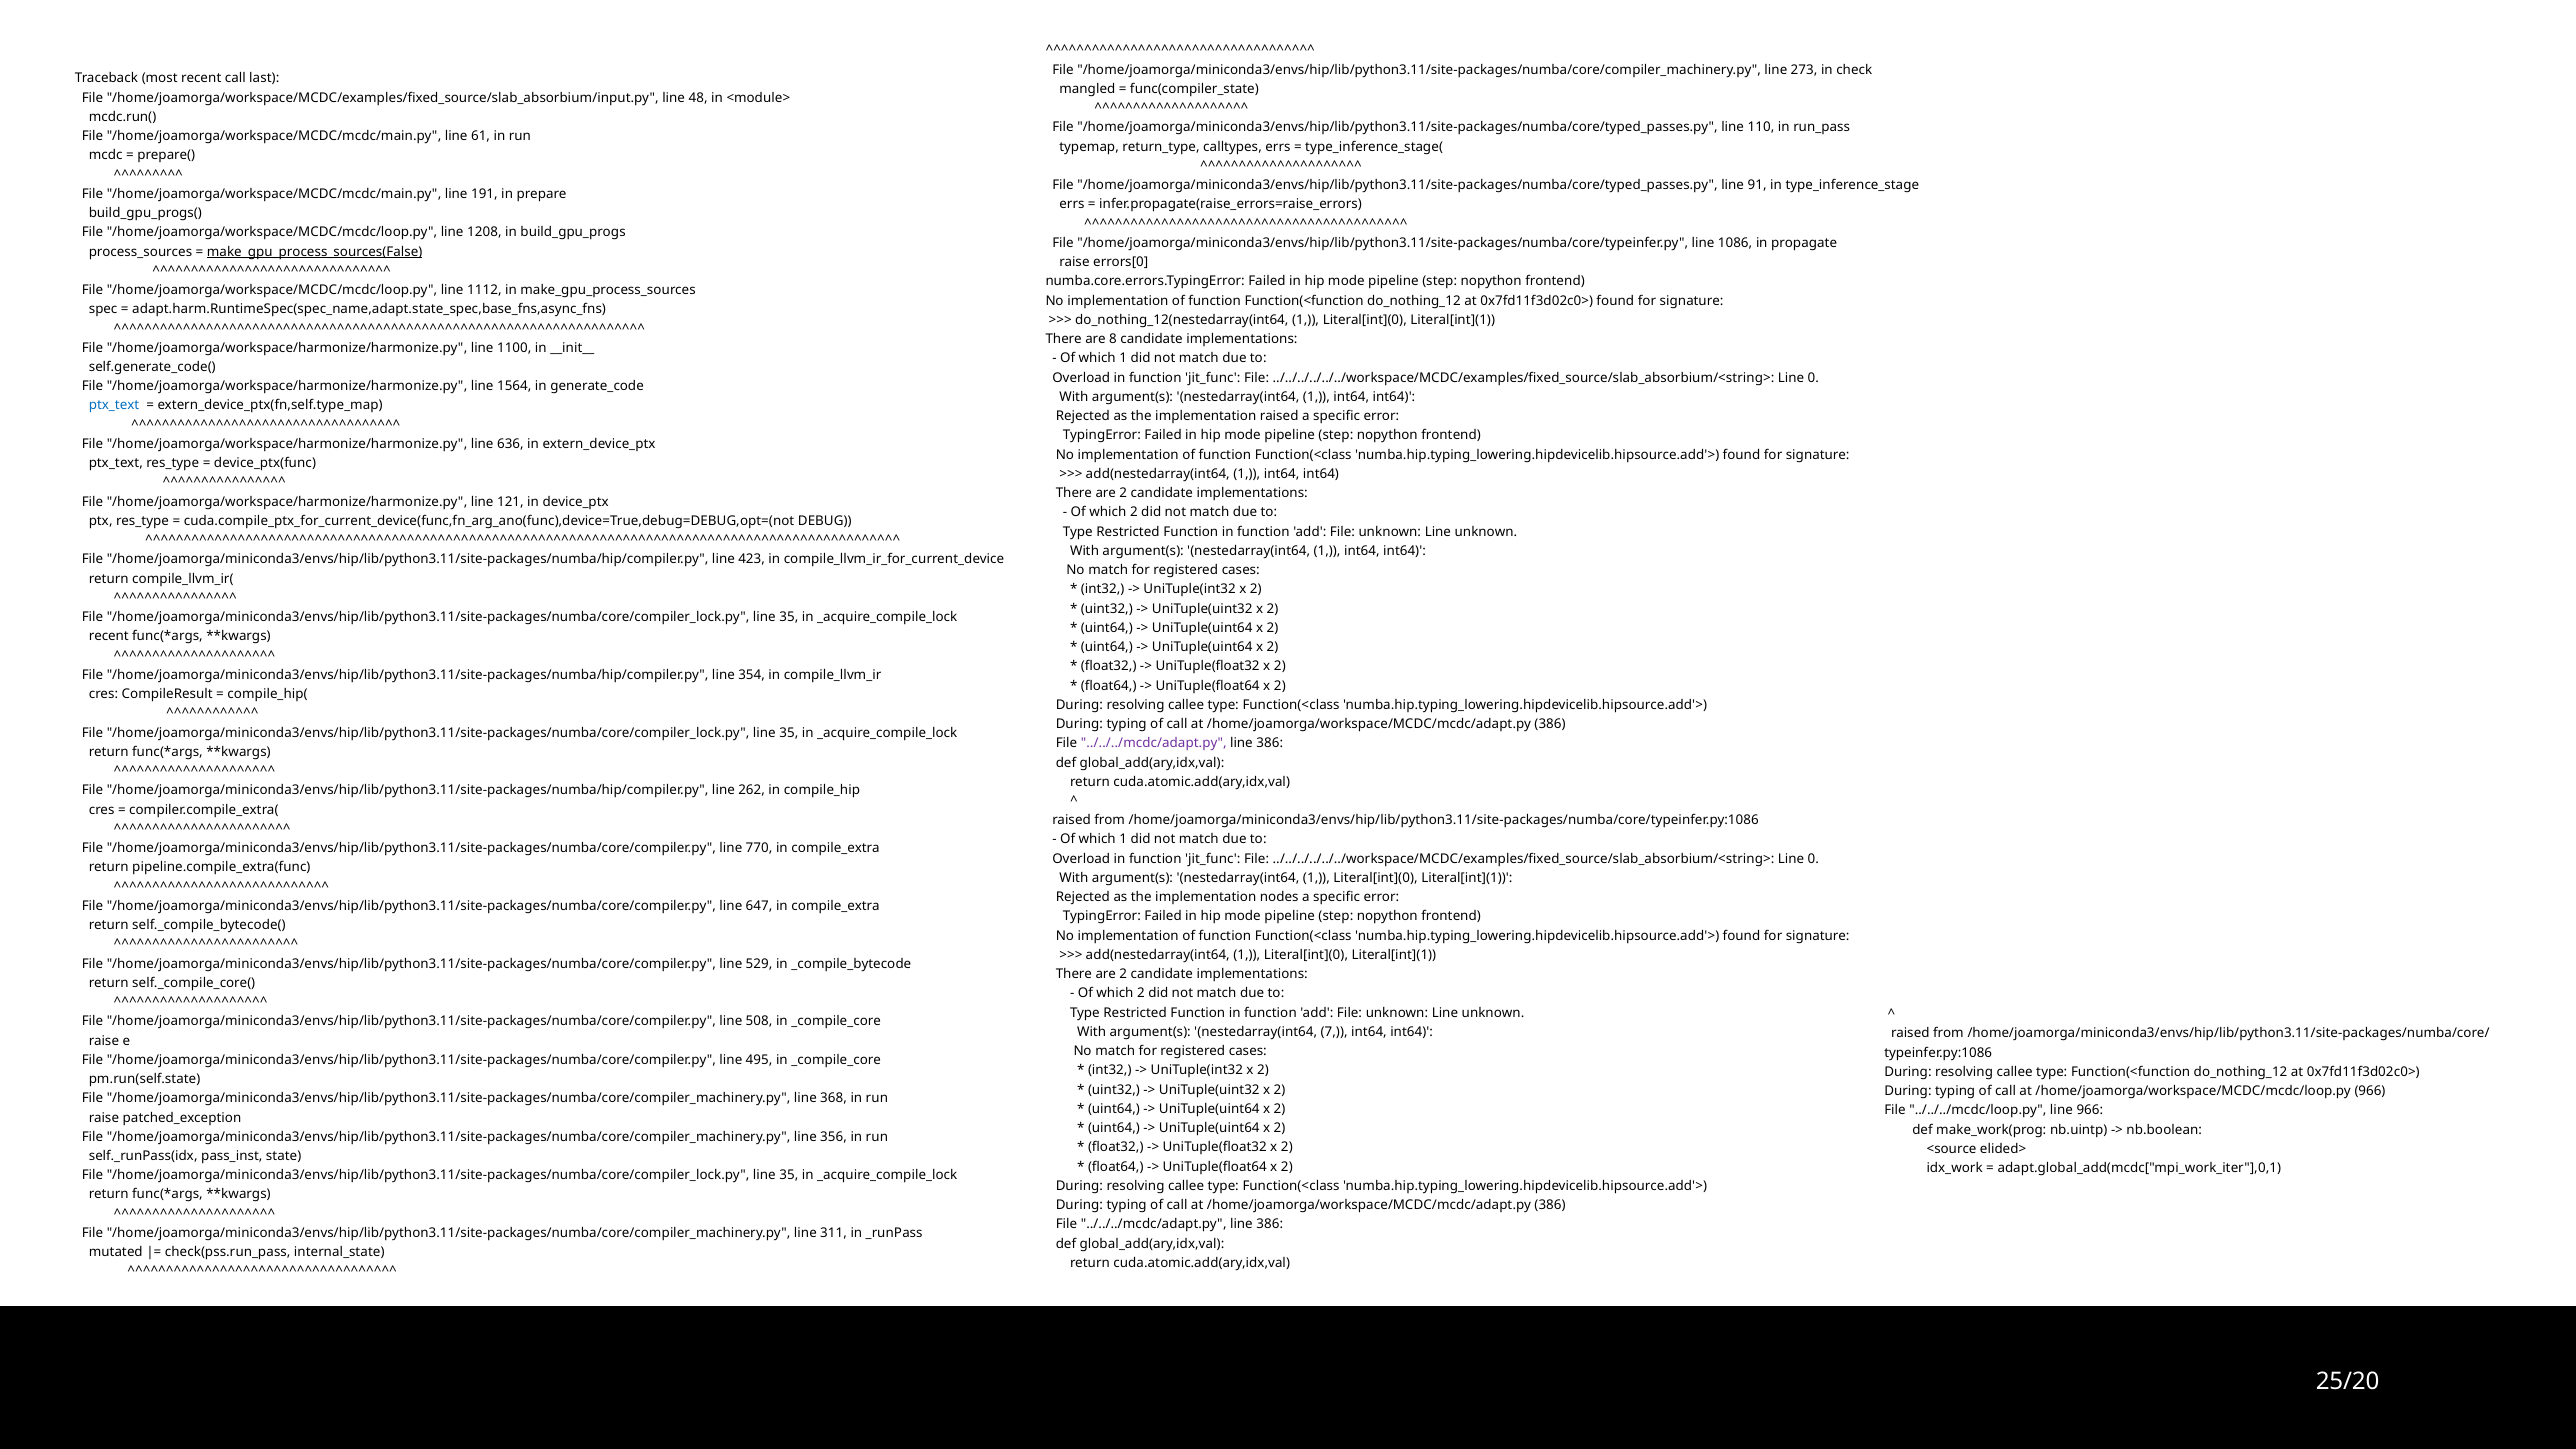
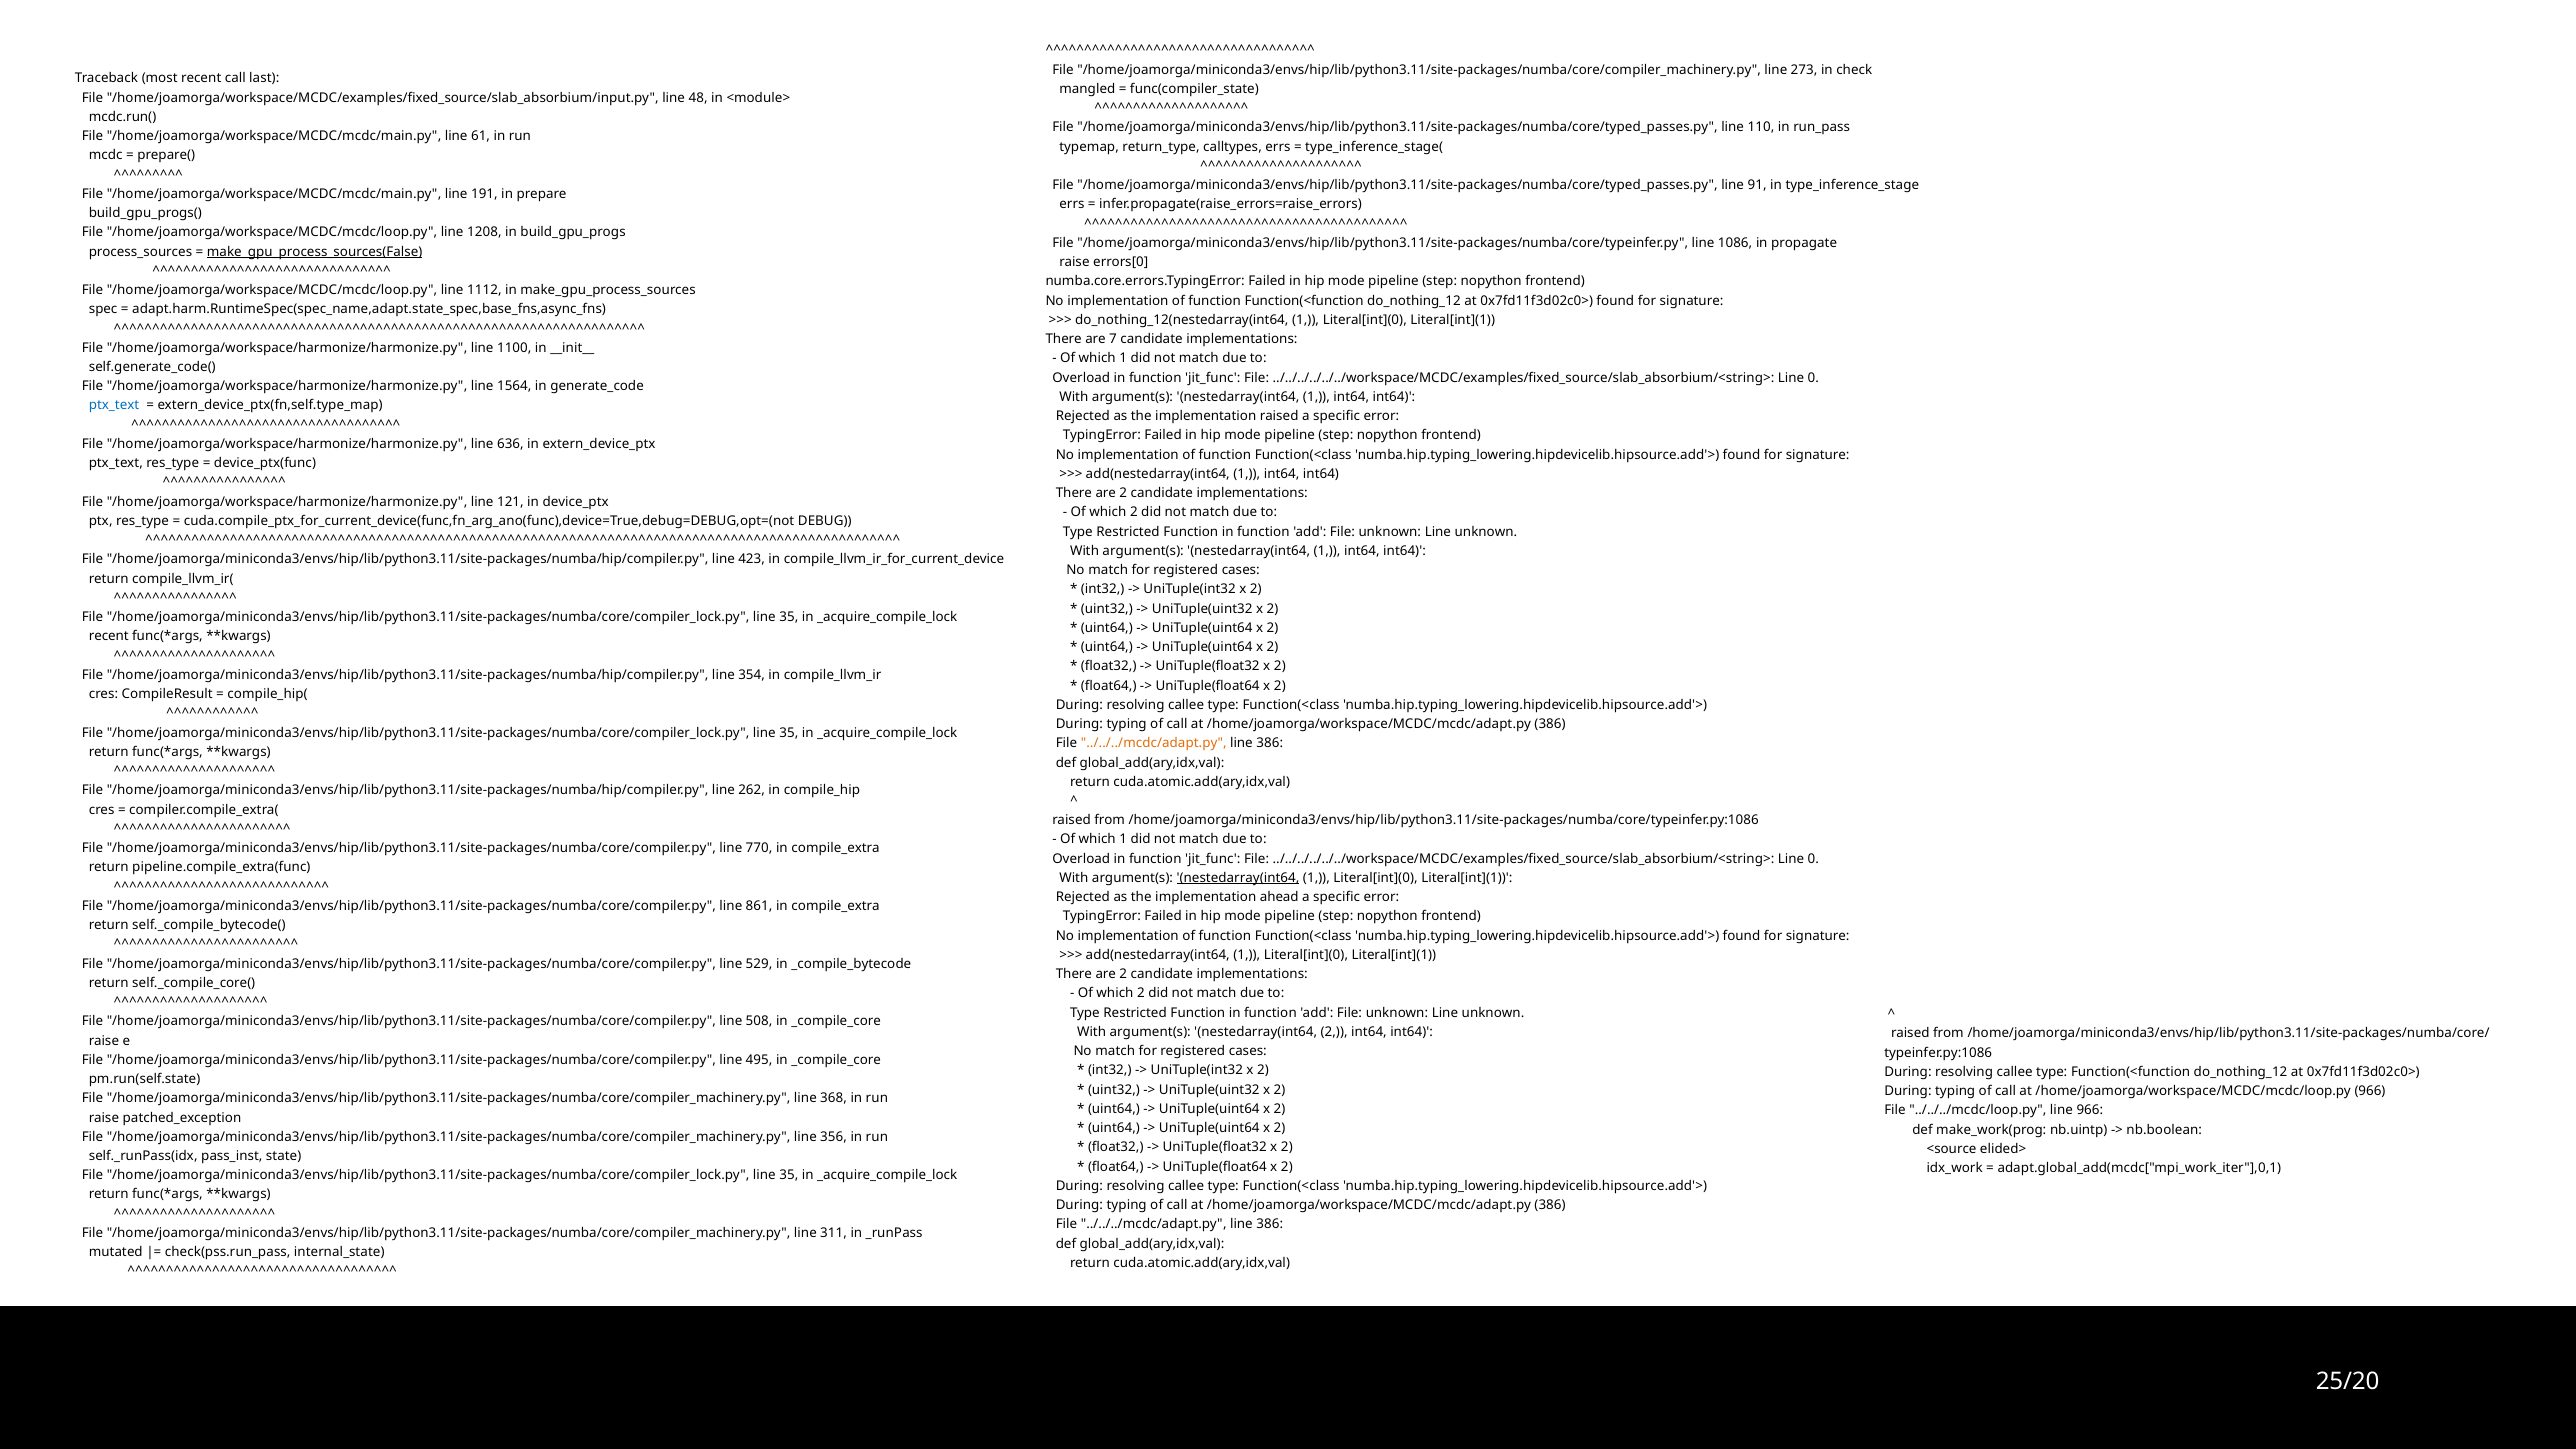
8: 8 -> 7 (1113, 339)
../../../mcdc/adapt.py colour: purple -> orange (1154, 743)
nestedarray(int64 underline: none -> present (1238, 878)
nodes: nodes -> ahead (1279, 897)
647: 647 -> 861 (759, 906)
nestedarray(int64 7: 7 -> 2 (1334, 1032)
